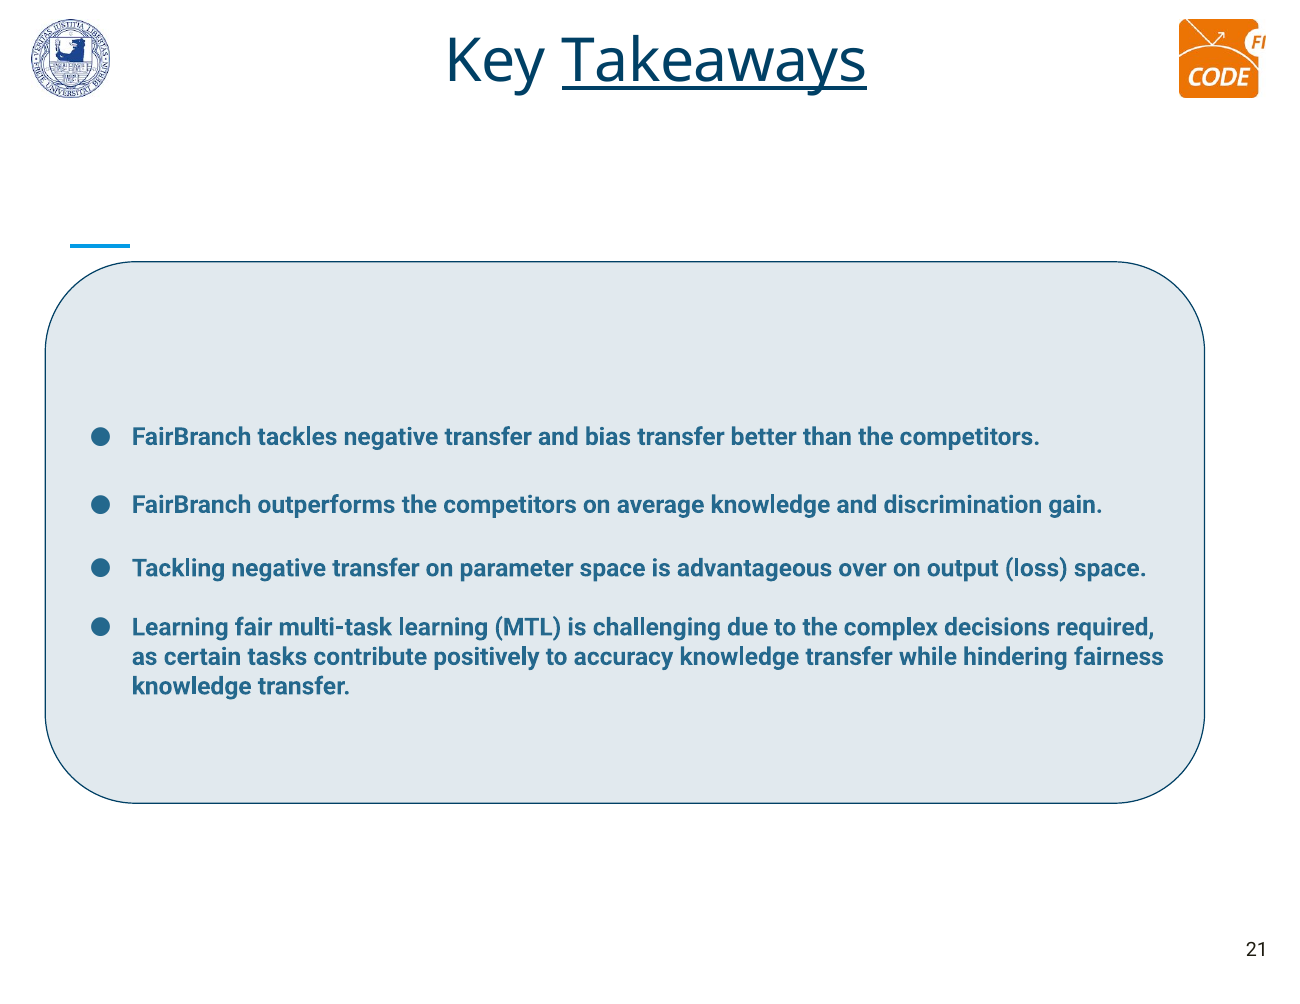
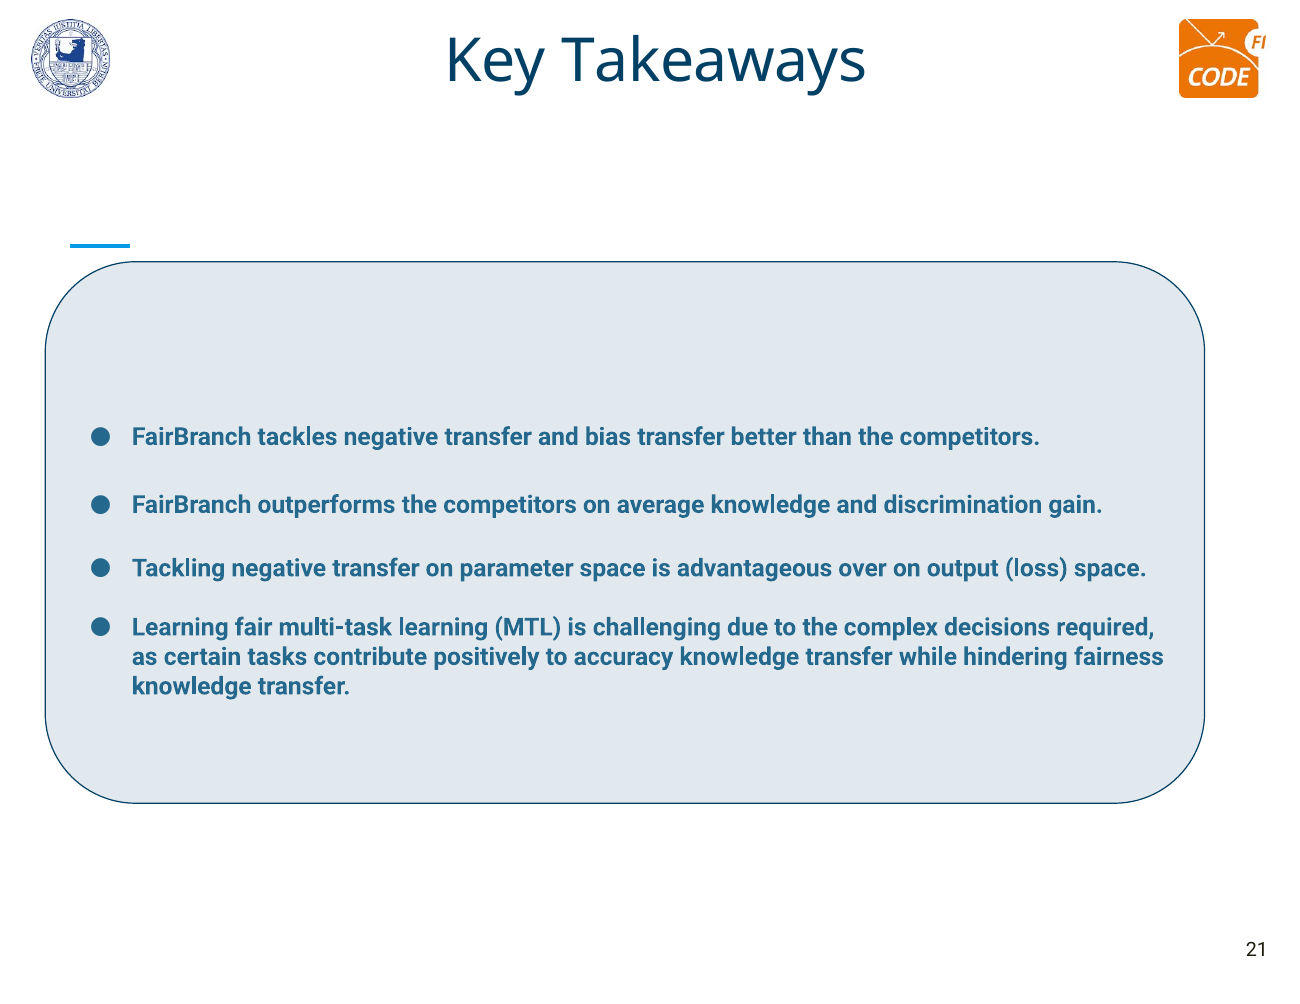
Takeaways underline: present -> none (715, 62)
